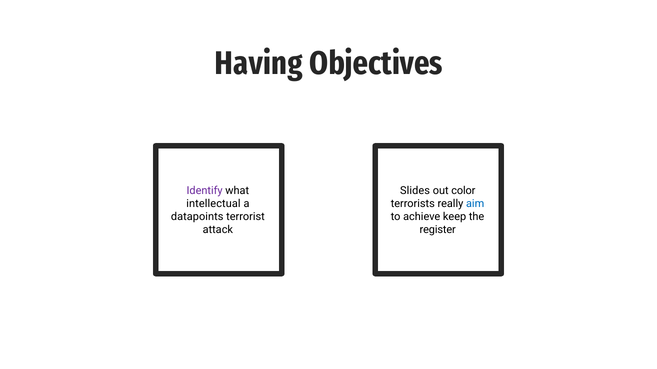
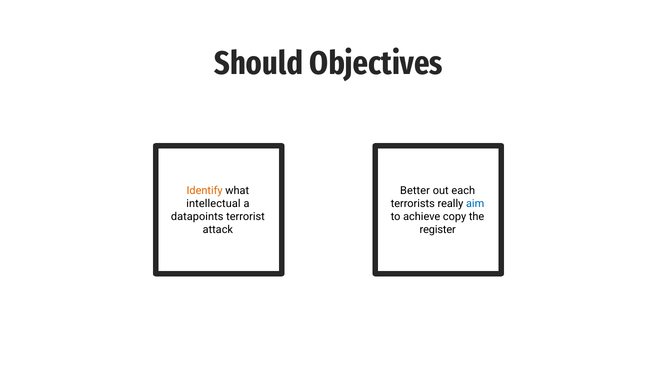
Having: Having -> Should (259, 63)
Identify colour: purple -> orange (205, 191)
Slides: Slides -> Better (415, 191)
color: color -> each (463, 191)
keep: keep -> copy (455, 217)
